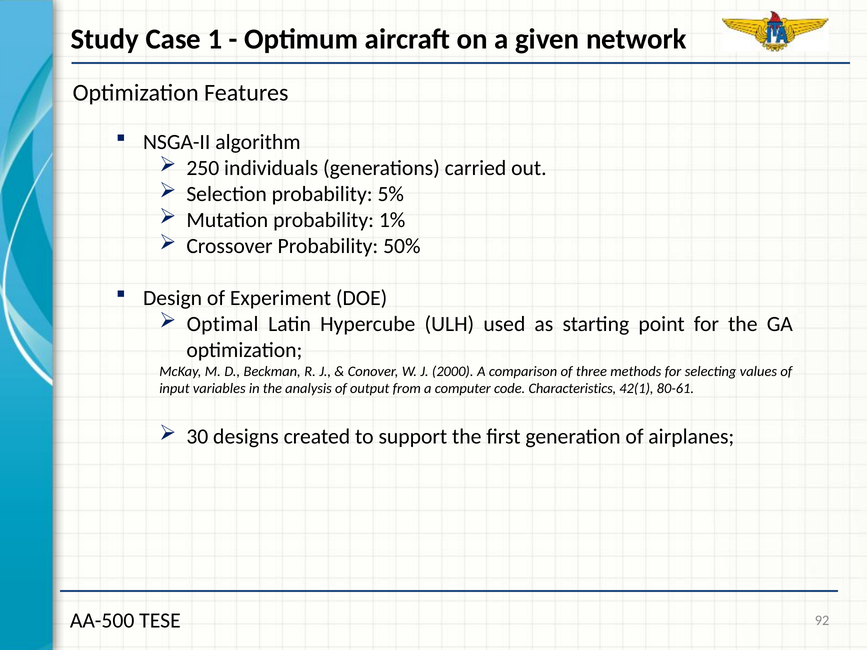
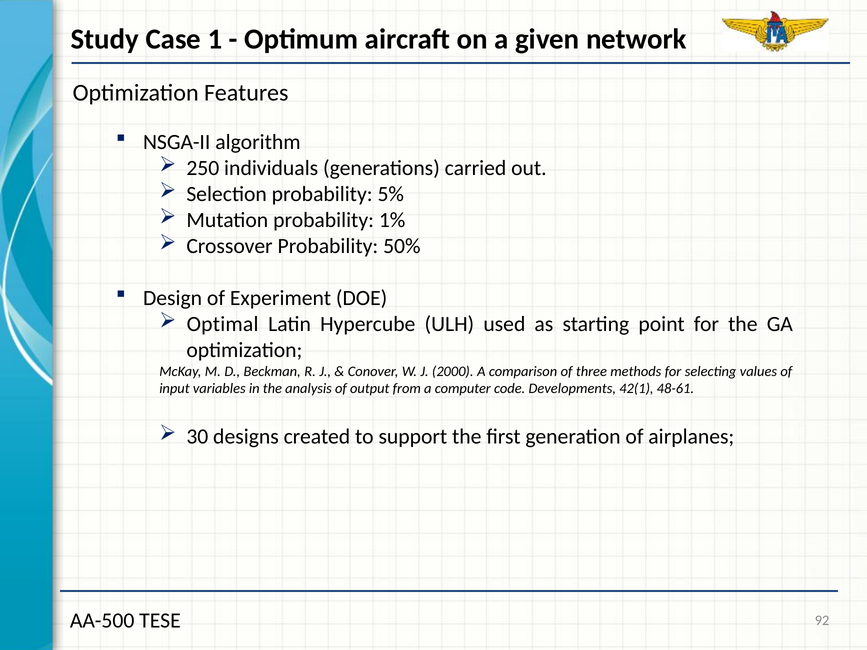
Characteristics: Characteristics -> Developments (572, 389)
80-61: 80-61 -> 48-61 (675, 389)
